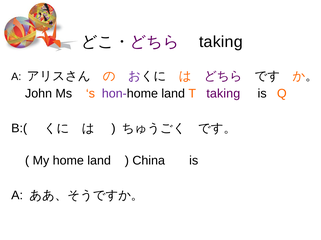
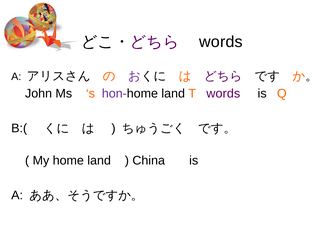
taking: taking -> words (221, 42)
T taking: taking -> words (223, 94)
